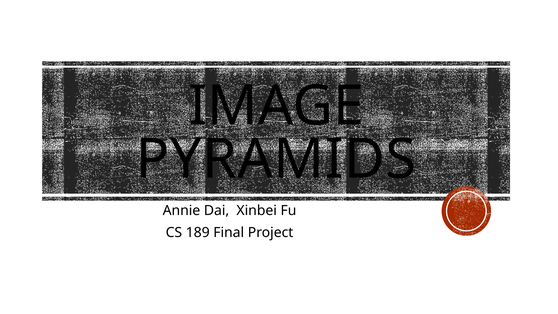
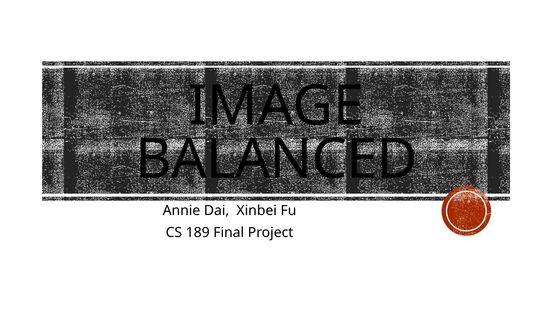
PYRAMIDS: PYRAMIDS -> BALANCED (277, 159)
